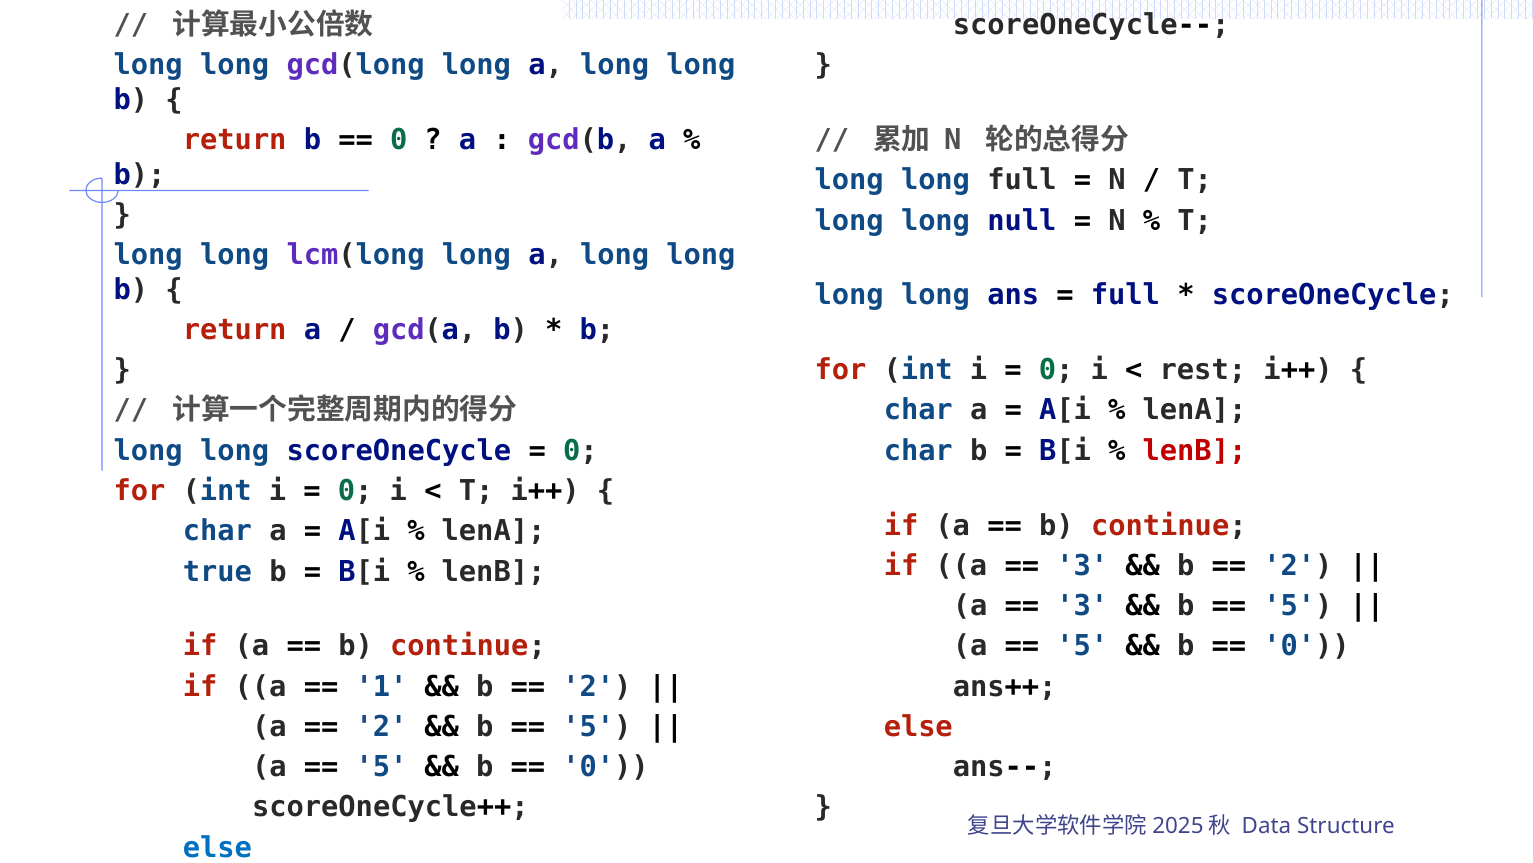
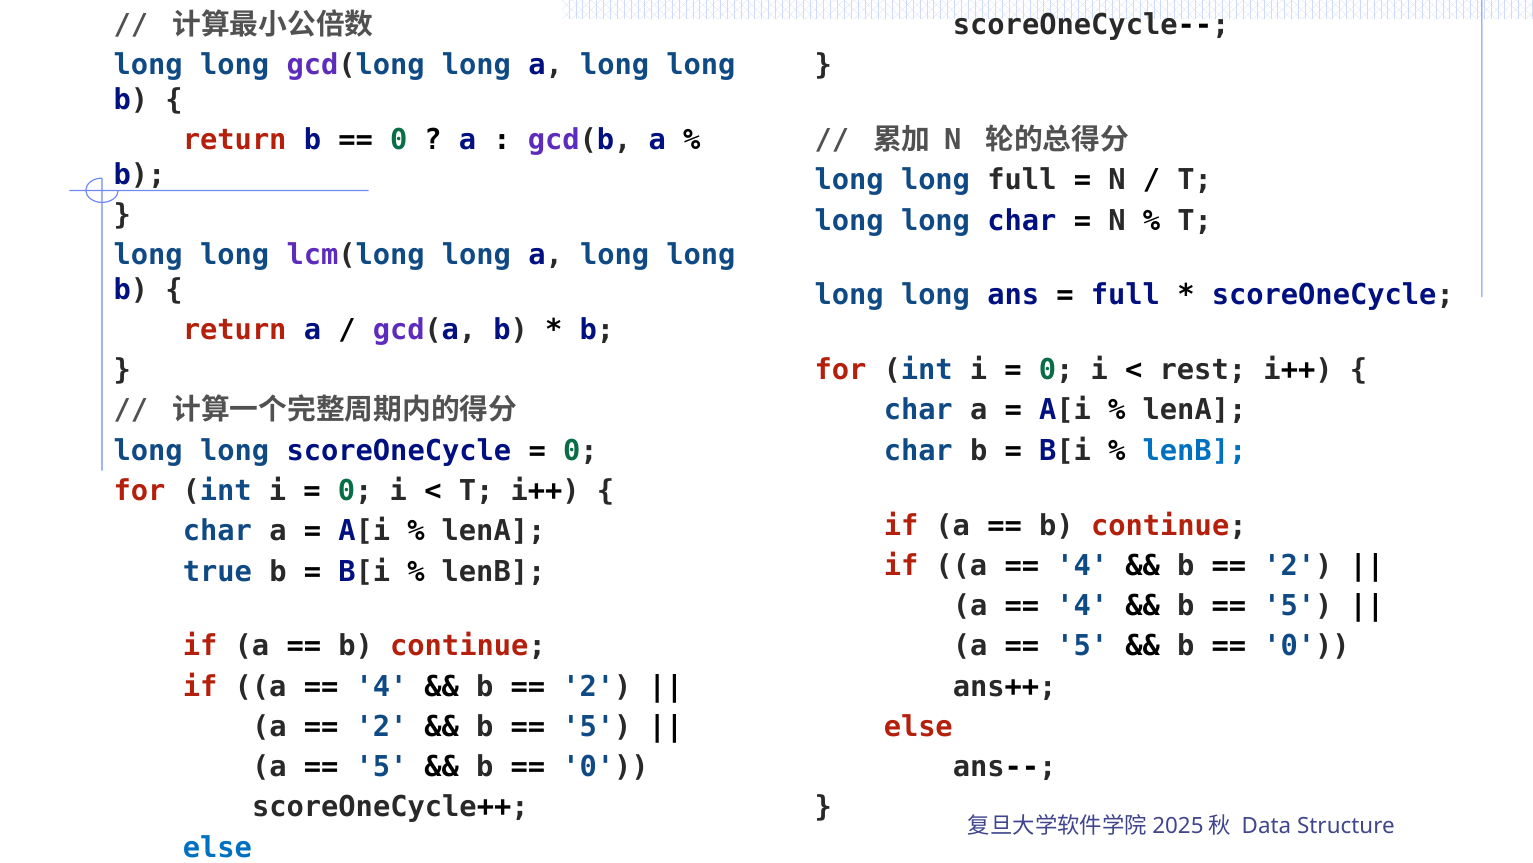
long null: null -> char (1022, 220)
lenB colour: red -> blue (1194, 450)
3: 3 -> 4 (1082, 565)
3: 3 -> 4 (1082, 606)
1: 1 -> 4 (381, 686)
